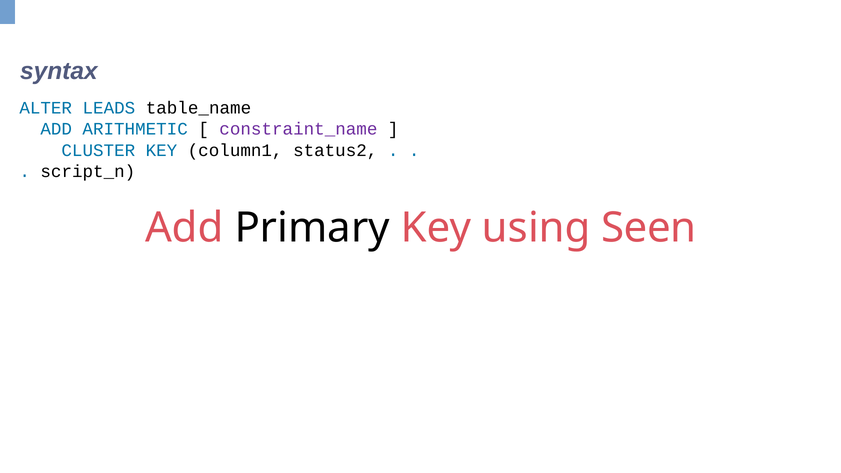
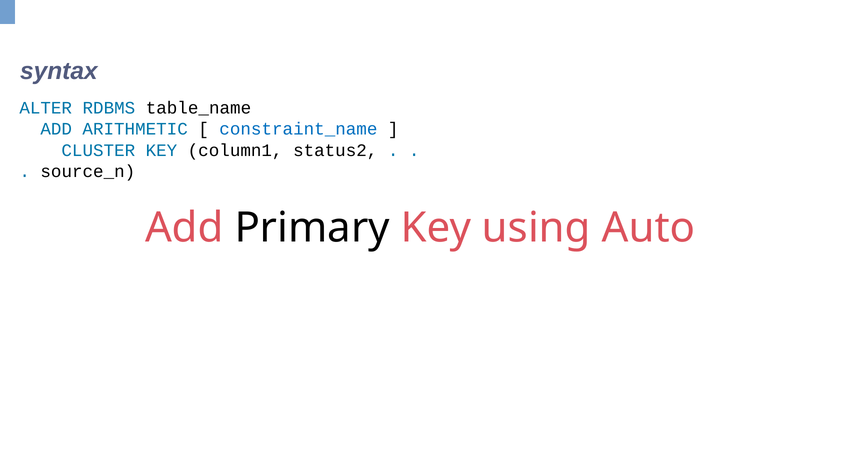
LEADS: LEADS -> RDBMS (109, 108)
constraint_name colour: purple -> blue (298, 129)
script_n: script_n -> source_n (88, 171)
Seen: Seen -> Auto (649, 228)
